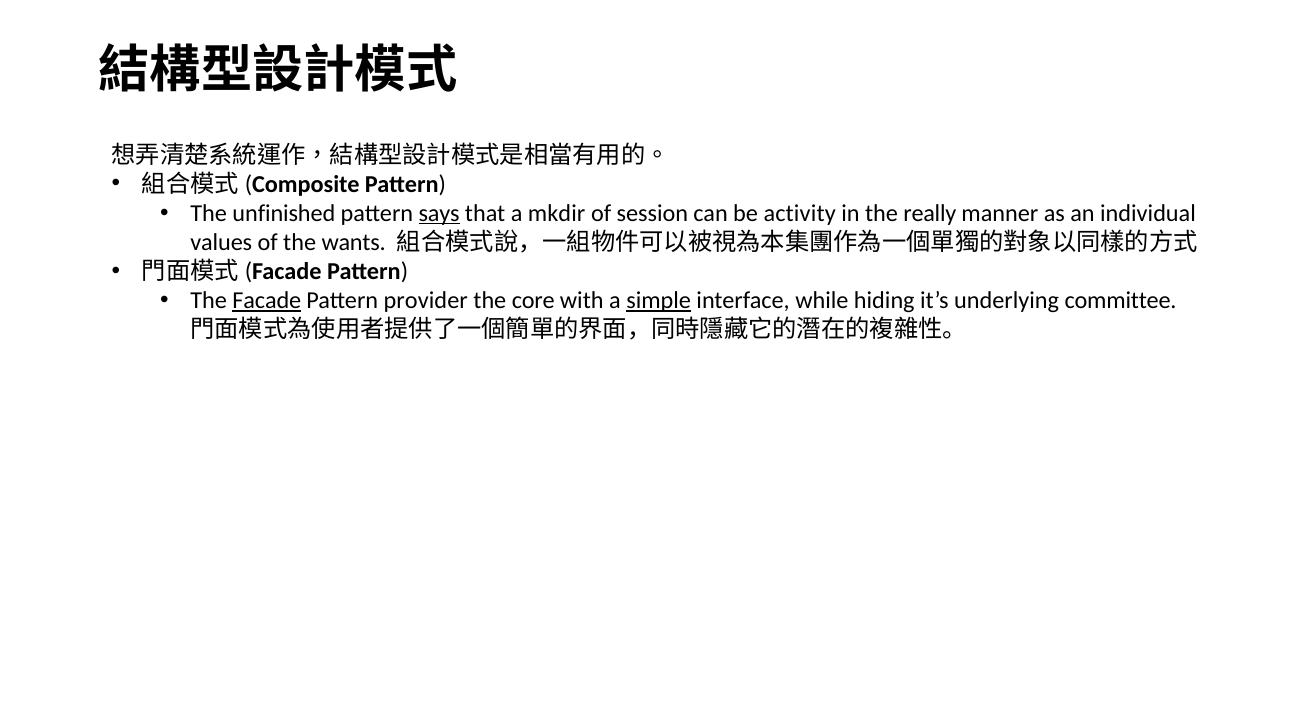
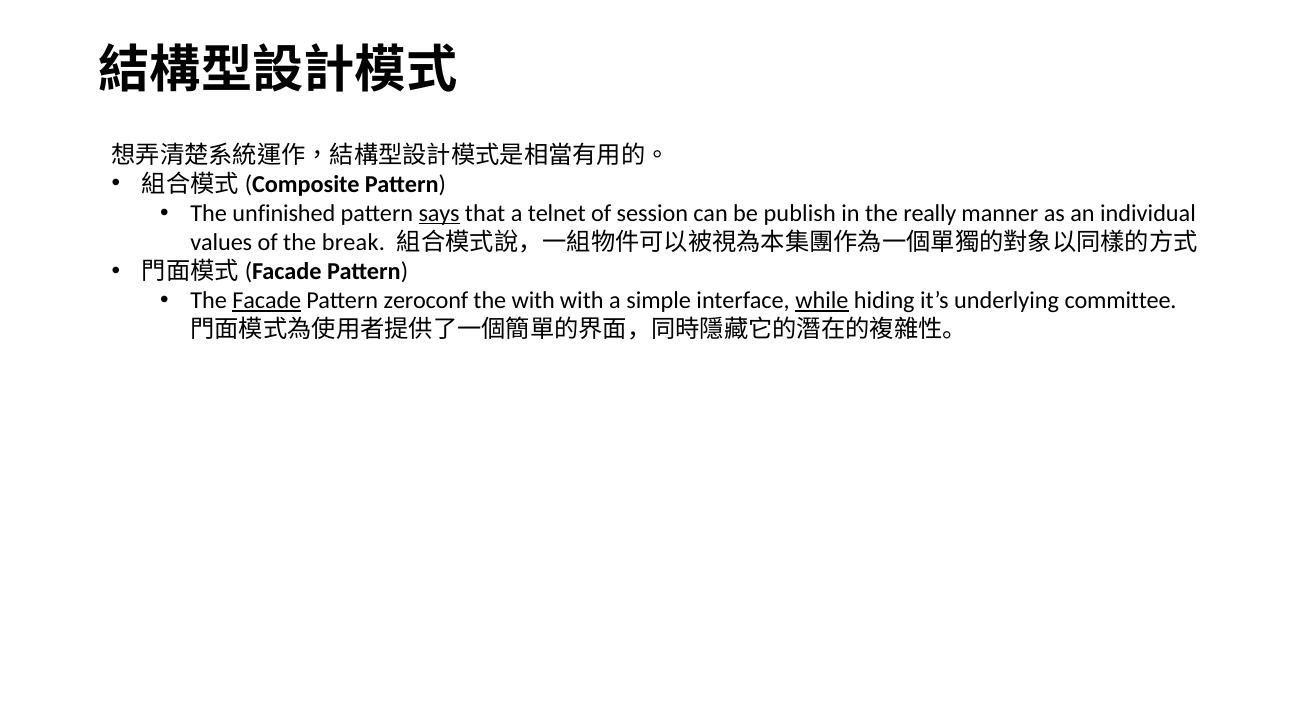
mkdir: mkdir -> telnet (557, 213)
activity: activity -> publish (800, 213)
wants: wants -> break (353, 242)
provider: provider -> zeroconf (426, 301)
the core: core -> with (533, 301)
simple underline: present -> none (659, 301)
while underline: none -> present (822, 301)
